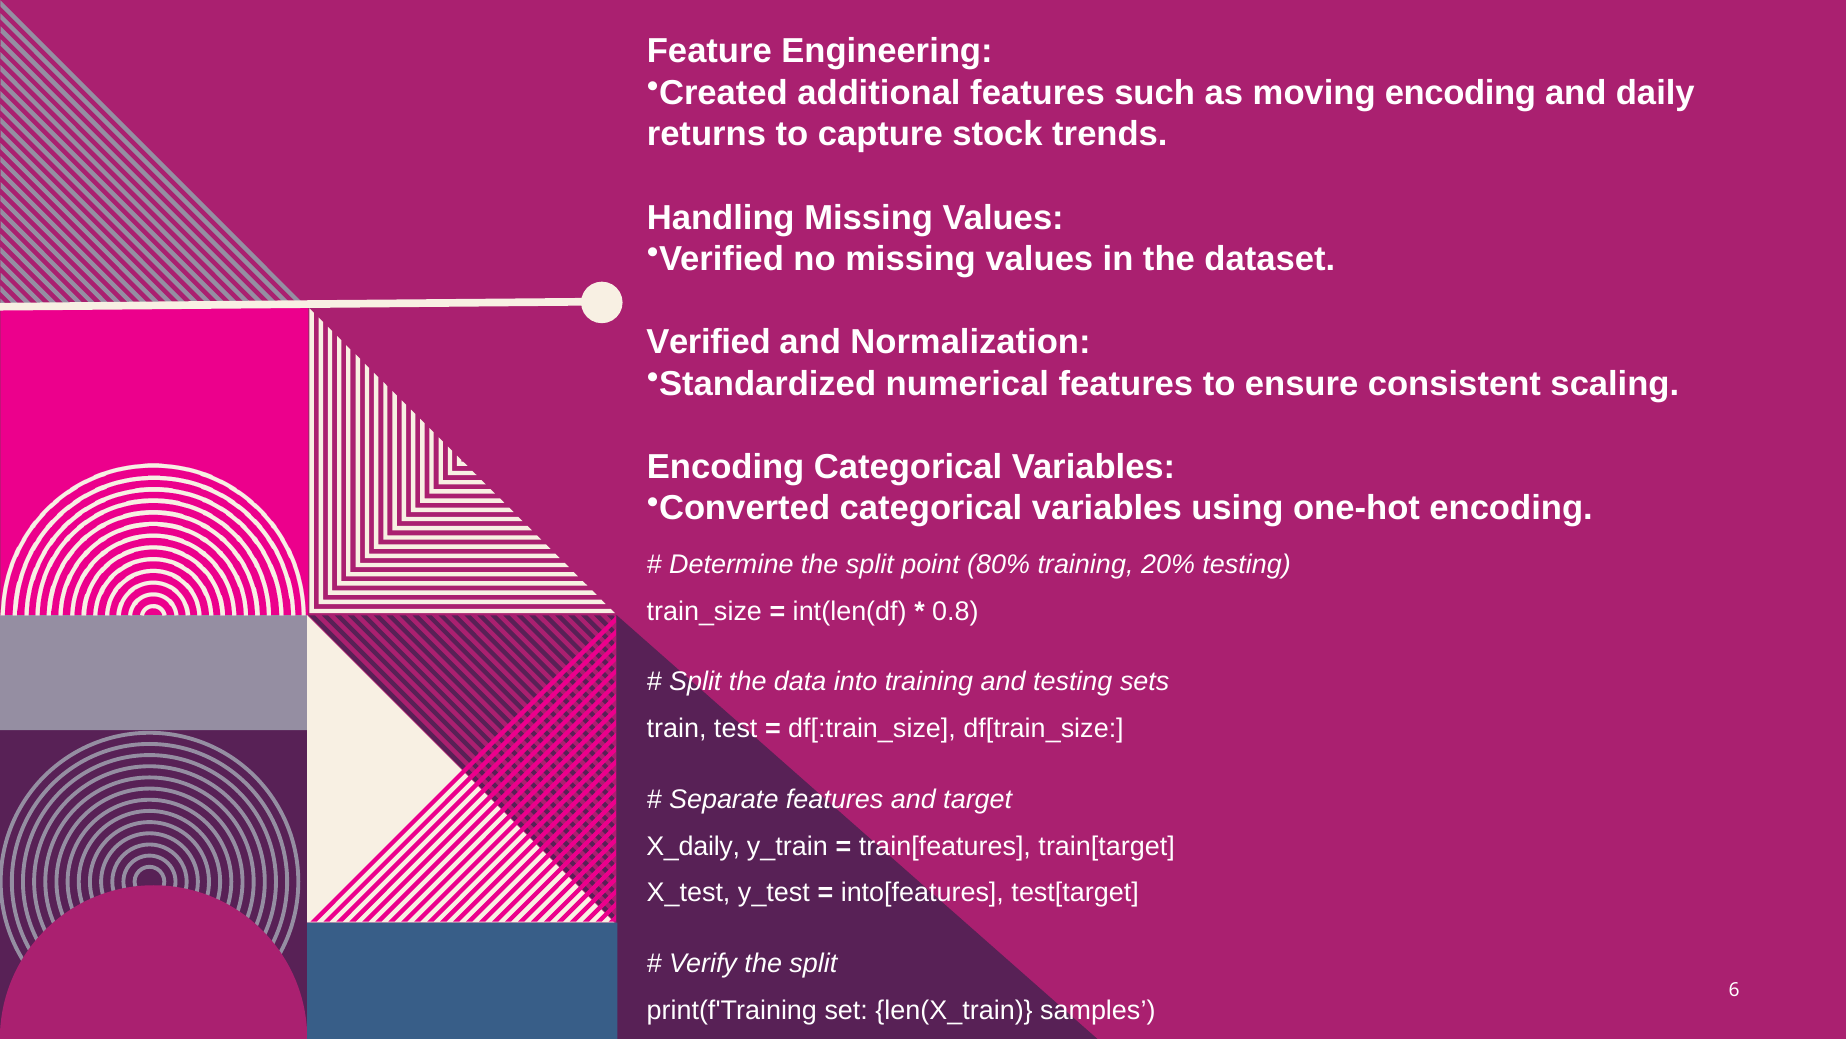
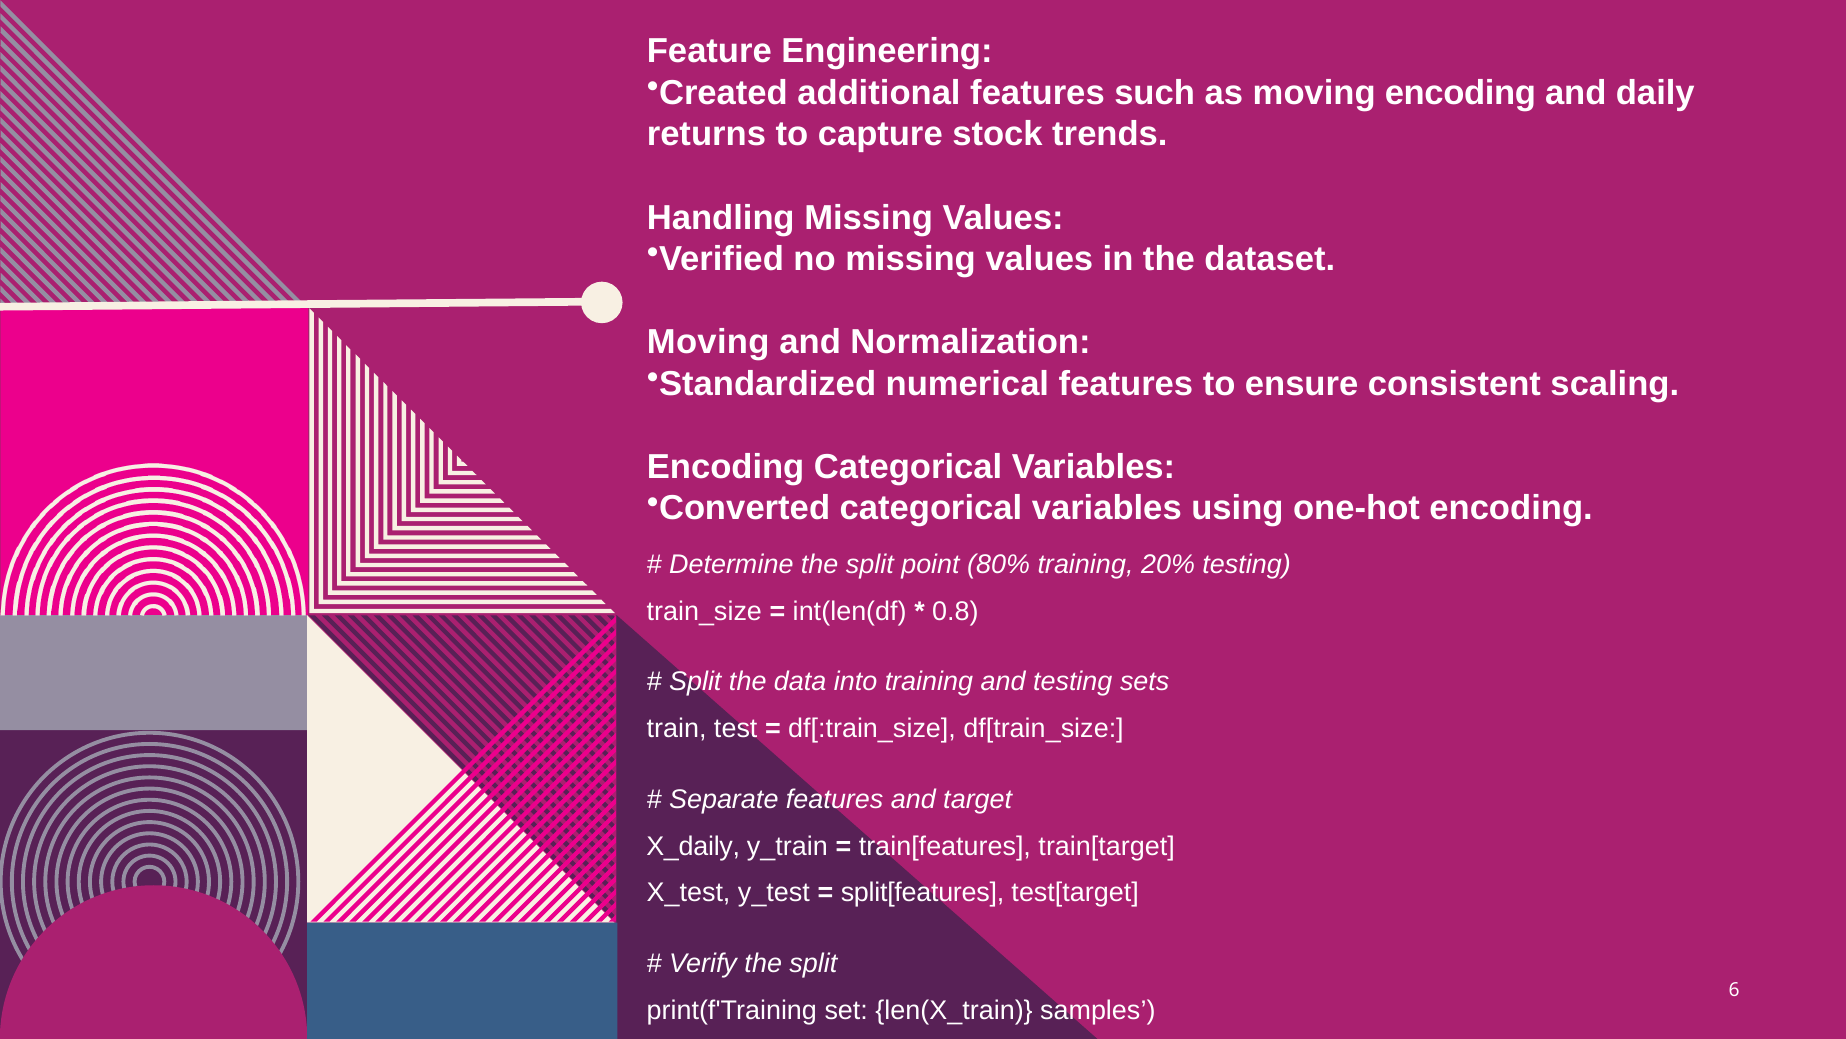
Verified: Verified -> Moving (708, 342)
into[features: into[features -> split[features (922, 893)
